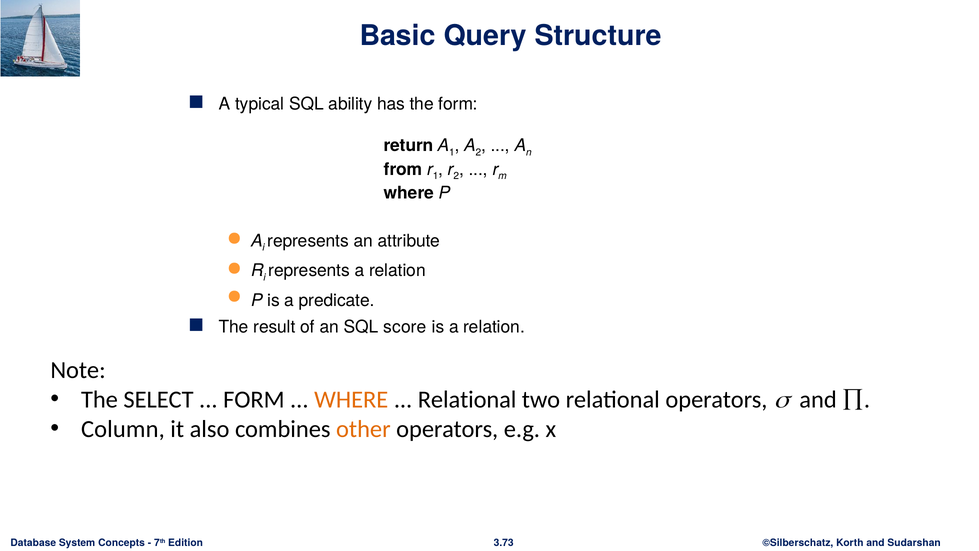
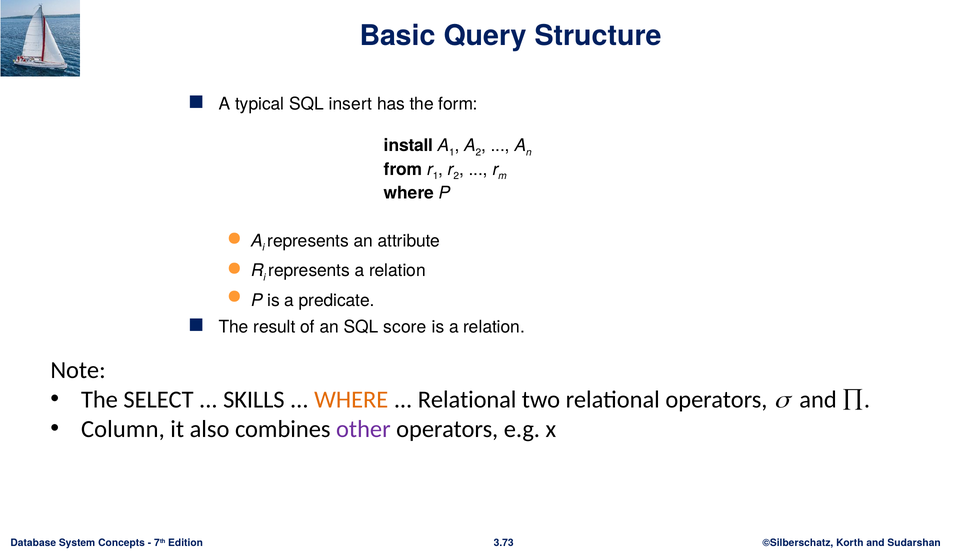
ability: ability -> insert (350, 104)
return: return -> install (409, 146)
FORM: FORM -> SKILLS (254, 399)
other colour: orange -> purple (363, 429)
